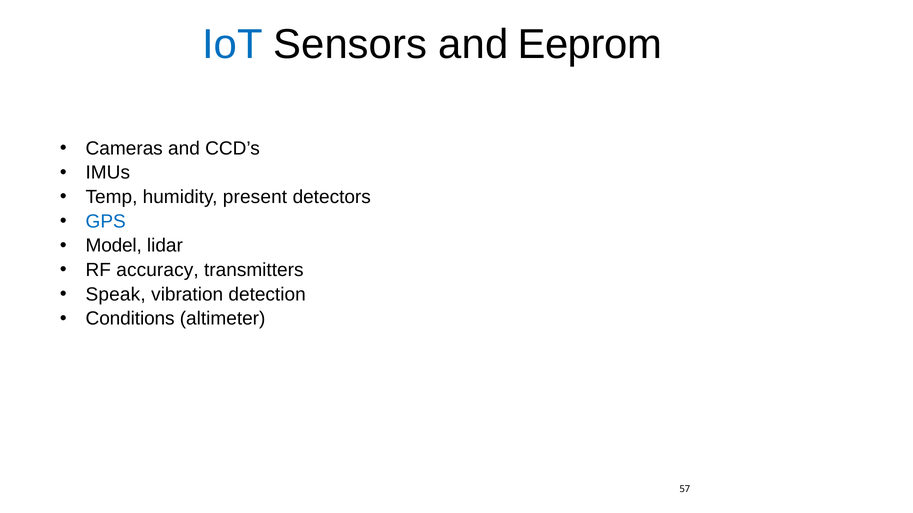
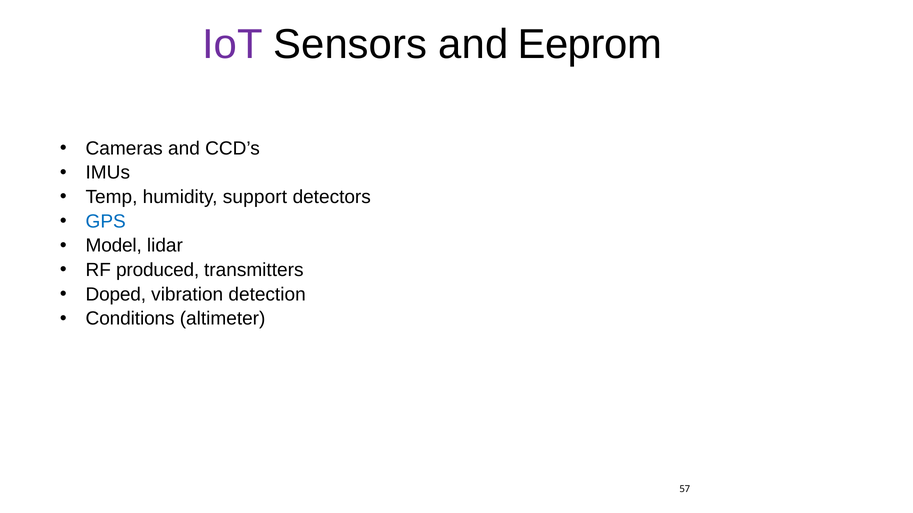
IoT colour: blue -> purple (232, 44)
present: present -> support (255, 197)
accuracy: accuracy -> produced (158, 270)
Speak: Speak -> Doped (116, 295)
